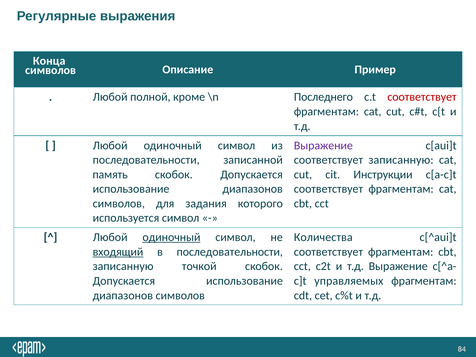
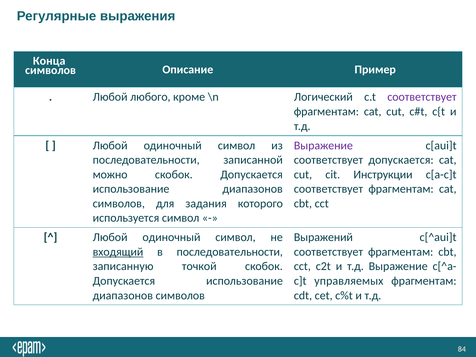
полной: полной -> любого (150, 97)
Последнего: Последнего -> Логический (323, 97)
соответствует colour: red -> purple (422, 97)
соответствует записанную: записанную -> допускается (401, 160)
память: память -> можно (110, 174)
одиночный underline: present -> none (171, 237)
Количества: Количества -> Выражений (323, 237)
